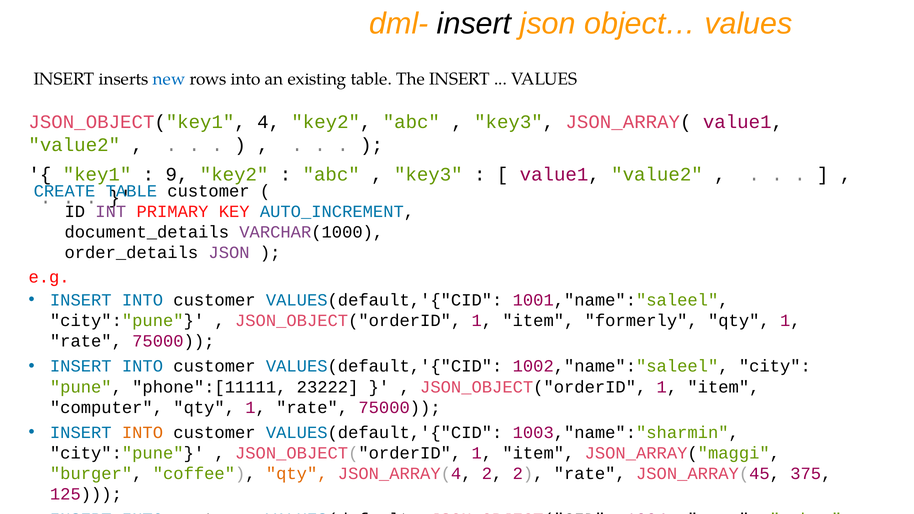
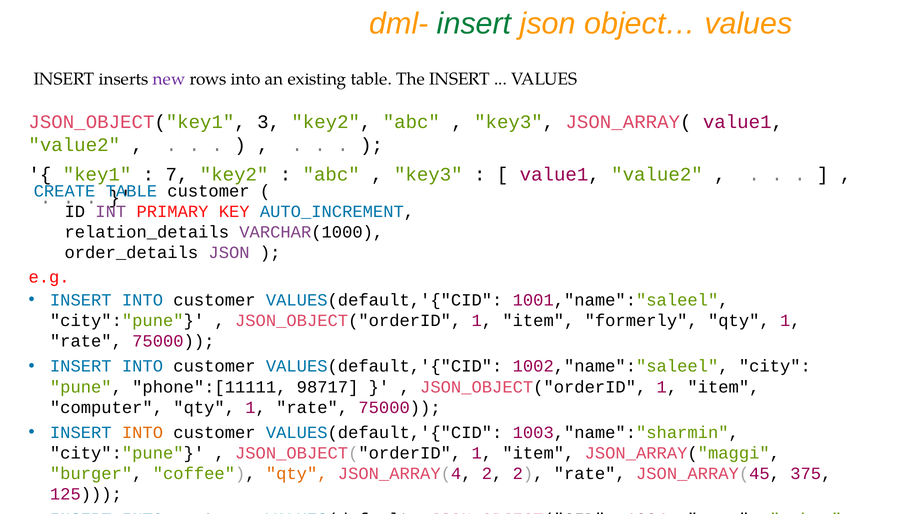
insert colour: black -> green (474, 24)
new colour: blue -> purple (169, 79)
4: 4 -> 3 (269, 122)
9: 9 -> 7 (177, 175)
document_details: document_details -> relation_details (147, 232)
23222: 23222 -> 98717 (328, 387)
